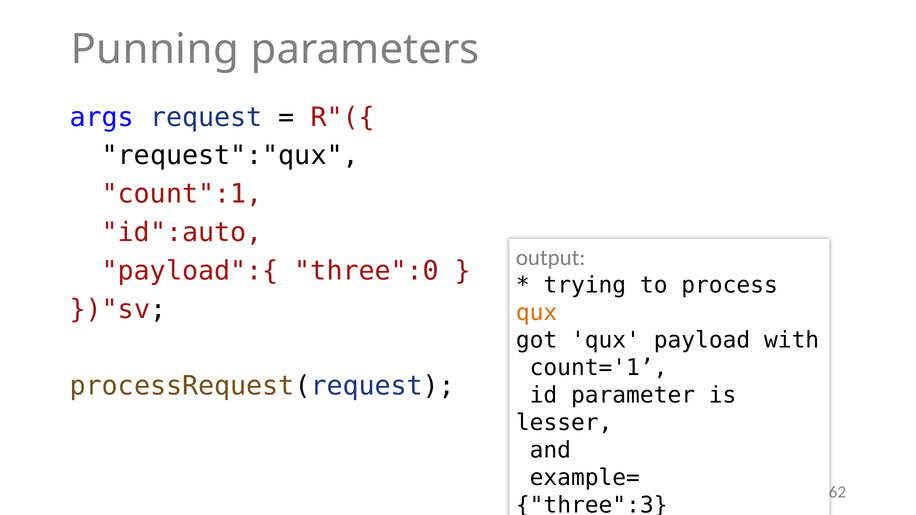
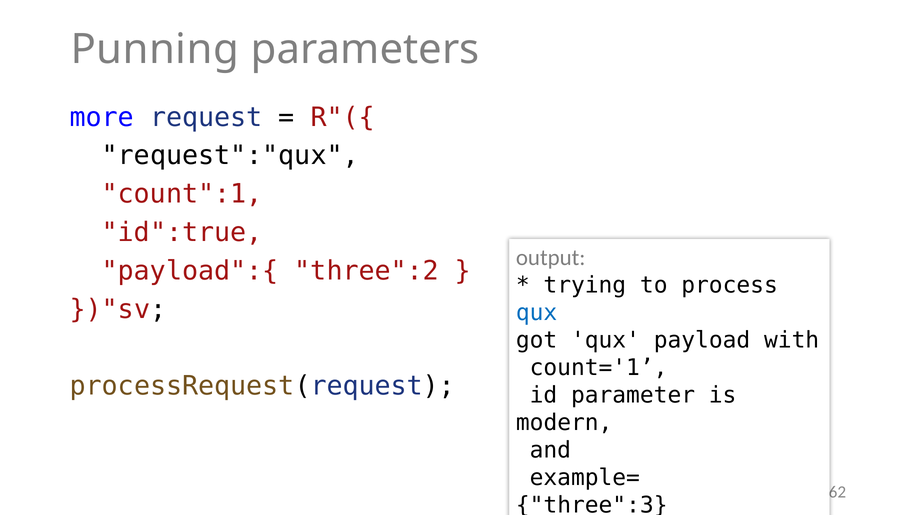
args: args -> more (102, 117)
id":auto: id":auto -> id":true (182, 233)
three":0: three":0 -> three":2 (367, 271)
qux colour: orange -> blue (537, 313)
lesser: lesser -> modern (564, 423)
